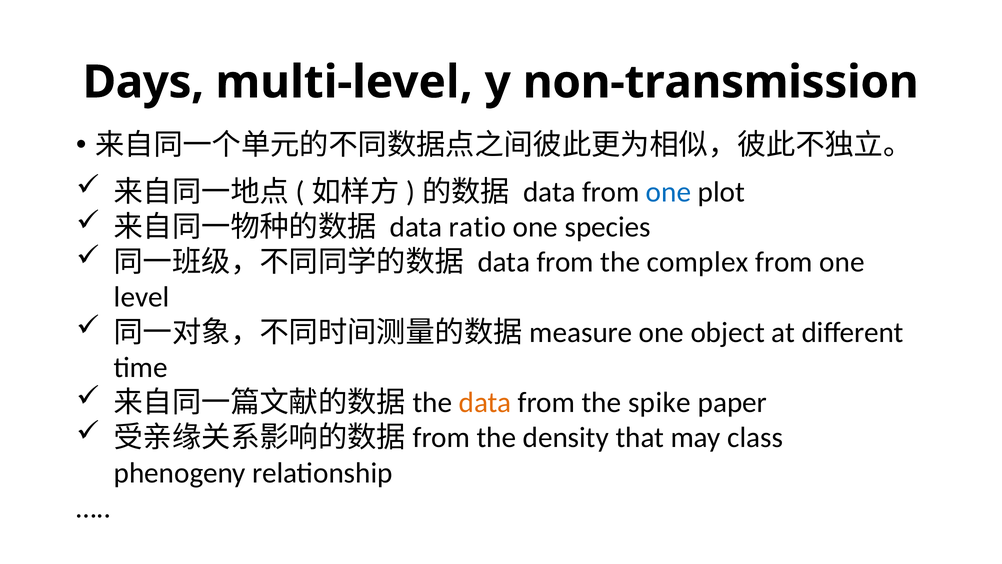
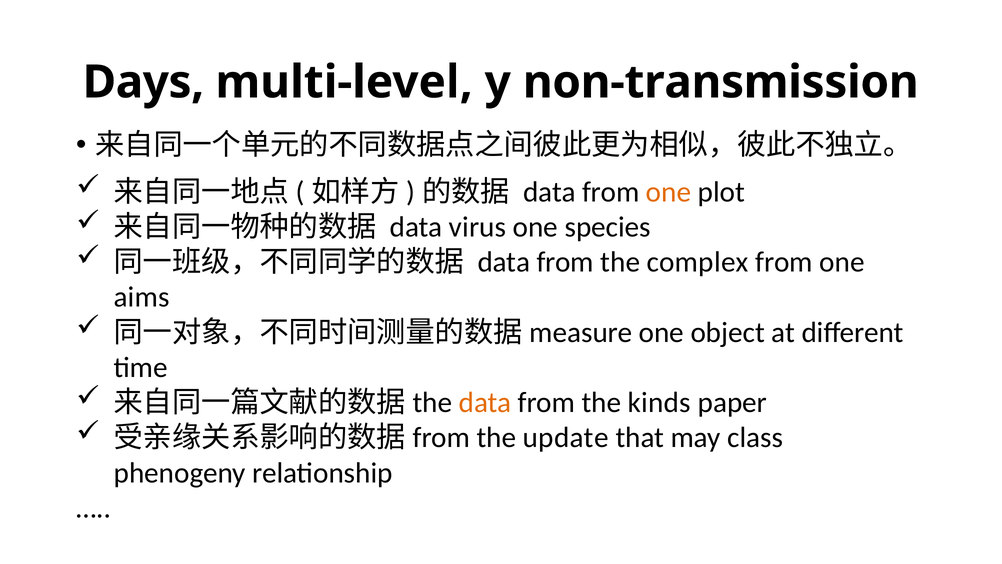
one colour: blue -> orange (669, 192)
ratio: ratio -> virus (478, 227)
level: level -> aims (142, 297)
spike: spike -> kinds (659, 402)
density: density -> update (566, 437)
